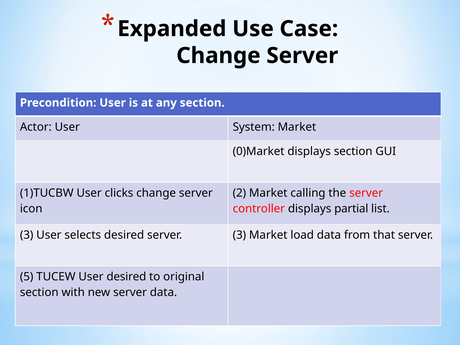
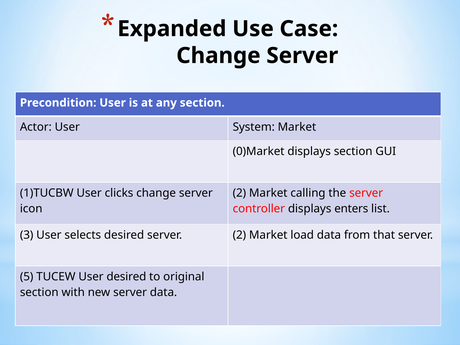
partial: partial -> enters (351, 209)
server 3: 3 -> 2 (239, 235)
